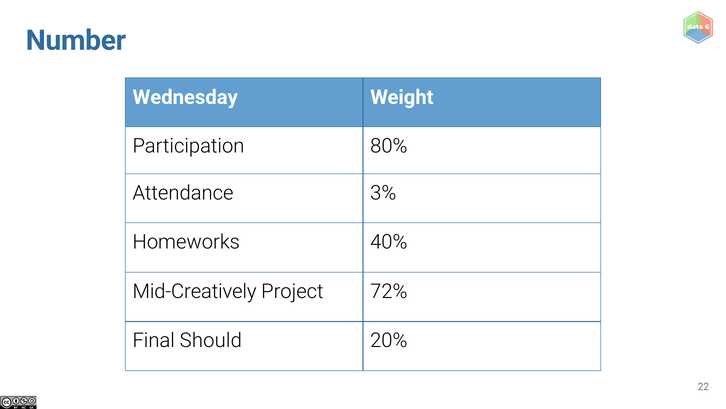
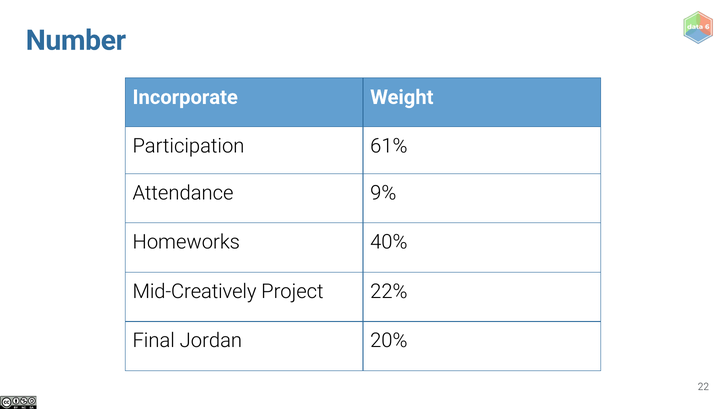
Wednesday: Wednesday -> Incorporate (185, 97)
80%: 80% -> 61% (389, 146)
3%: 3% -> 9% (383, 193)
72%: 72% -> 22% (389, 291)
Should: Should -> Jordan (211, 340)
